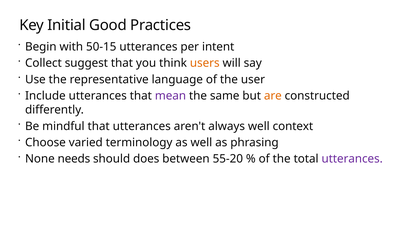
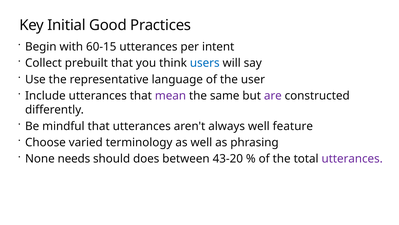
50-15: 50-15 -> 60-15 (101, 47)
suggest: suggest -> prebuilt (86, 63)
users colour: orange -> blue (205, 63)
are colour: orange -> purple (273, 96)
context: context -> feature (293, 126)
55-20: 55-20 -> 43-20 (228, 158)
